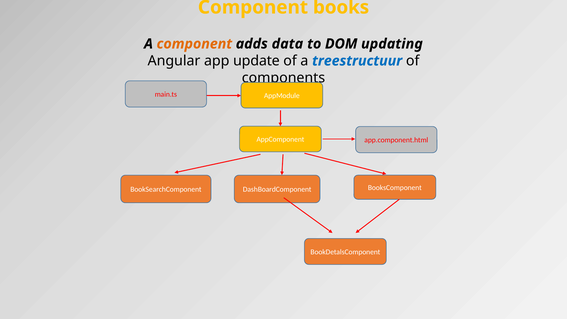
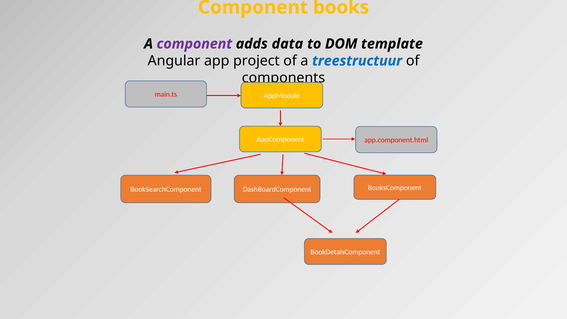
component colour: orange -> purple (194, 44)
updating: updating -> template (392, 44)
update: update -> project (256, 61)
